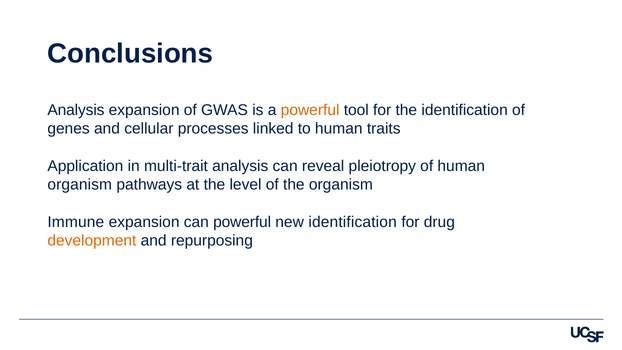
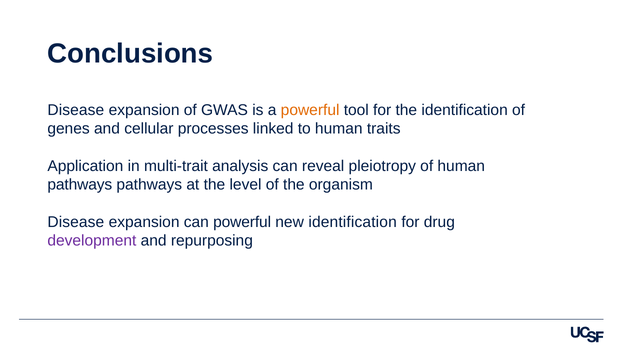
Analysis: Analysis -> Disease (76, 110)
organism: organism -> pathways (80, 185)
Immune: Immune -> Disease (76, 222)
development colour: orange -> purple (92, 241)
